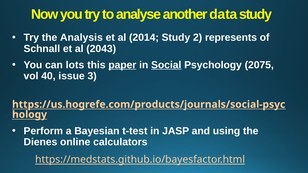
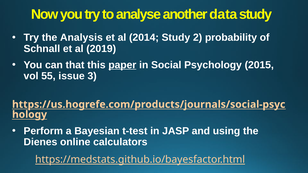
represents: represents -> probability (231, 38)
2043: 2043 -> 2019 (101, 49)
lots: lots -> that (75, 65)
Social underline: present -> none (166, 65)
2075: 2075 -> 2015 (259, 65)
40: 40 -> 55 (48, 76)
